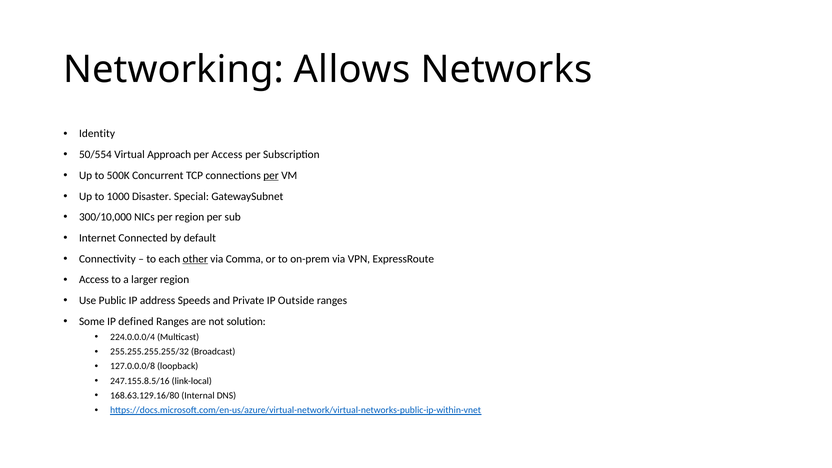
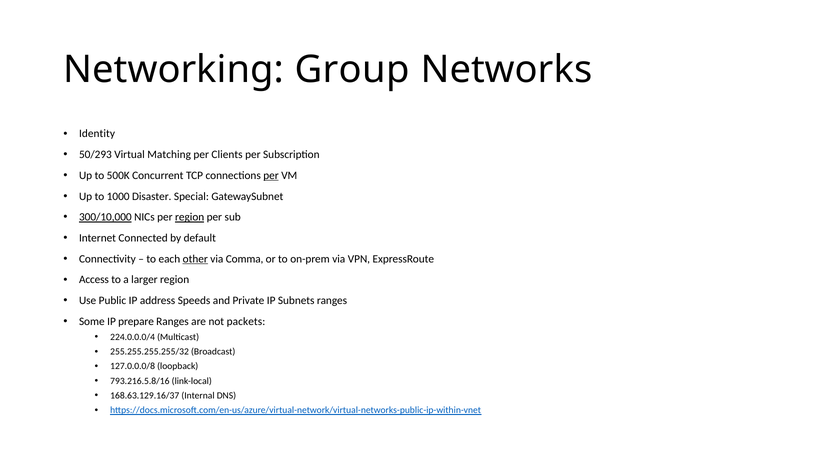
Allows: Allows -> Group (352, 70)
50/554: 50/554 -> 50/293 (95, 155)
Approach: Approach -> Matching (169, 155)
per Access: Access -> Clients (227, 155)
300/10,000 underline: none -> present (105, 217)
region underline: none -> present (190, 217)
Outside: Outside -> Subnets (296, 301)
defined: defined -> prepare (136, 321)
solution: solution -> packets (246, 321)
247.155.8.5/16: 247.155.8.5/16 -> 793.216.5.8/16 (140, 381)
168.63.129.16/80: 168.63.129.16/80 -> 168.63.129.16/37 (145, 395)
